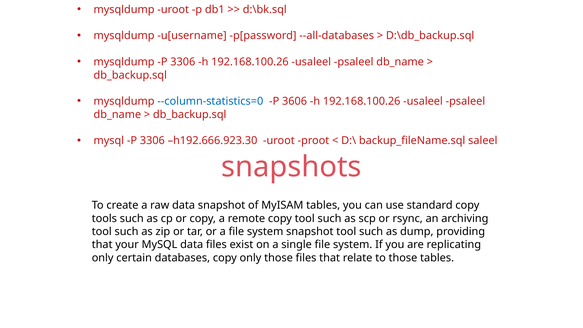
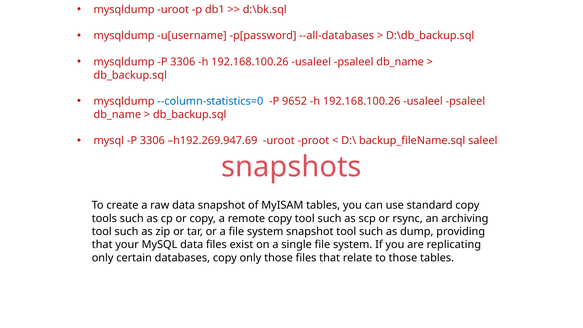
3606: 3606 -> 9652 (295, 101)
h192.666.923.30: h192.666.923.30 -> h192.269.947.69 (213, 141)
